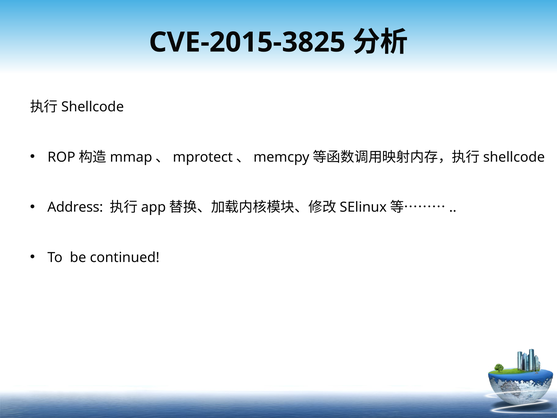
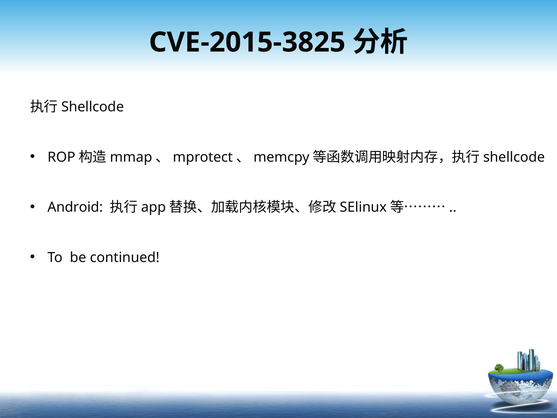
Address: Address -> Android (75, 207)
